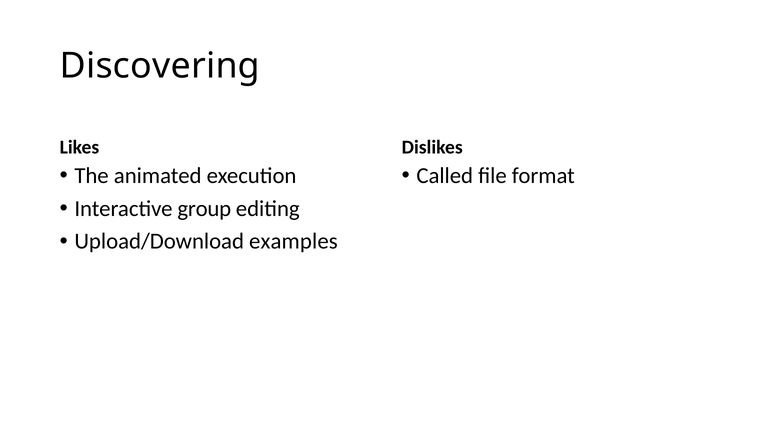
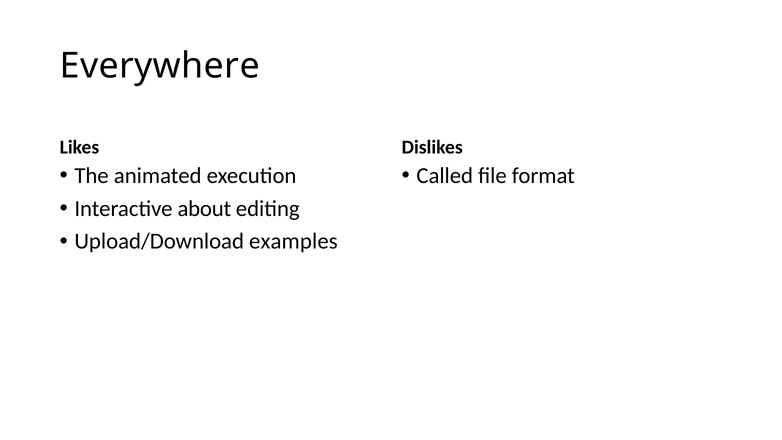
Discovering: Discovering -> Everywhere (160, 66)
group: group -> about (204, 209)
